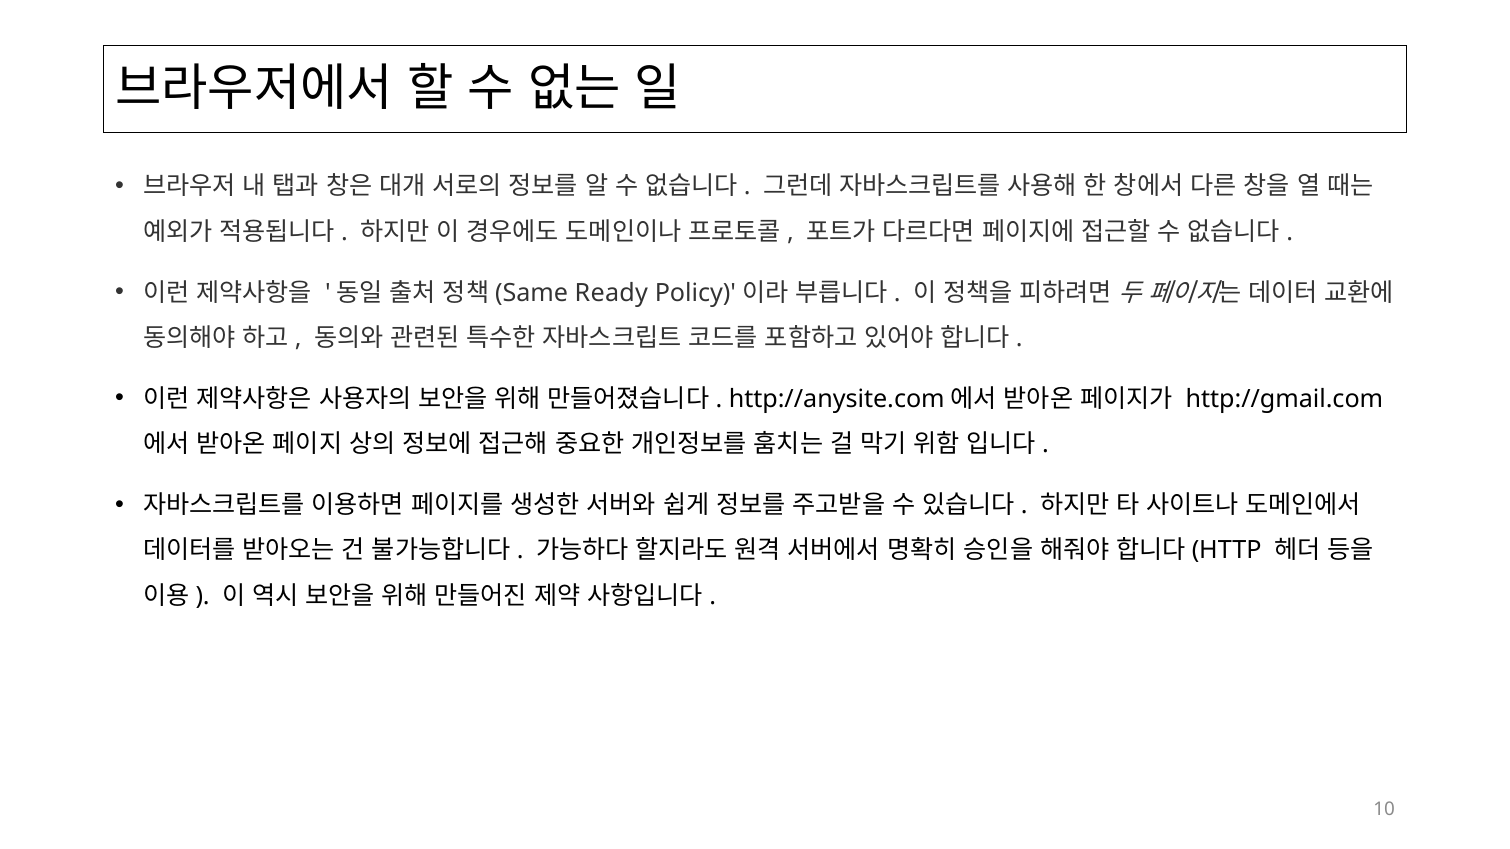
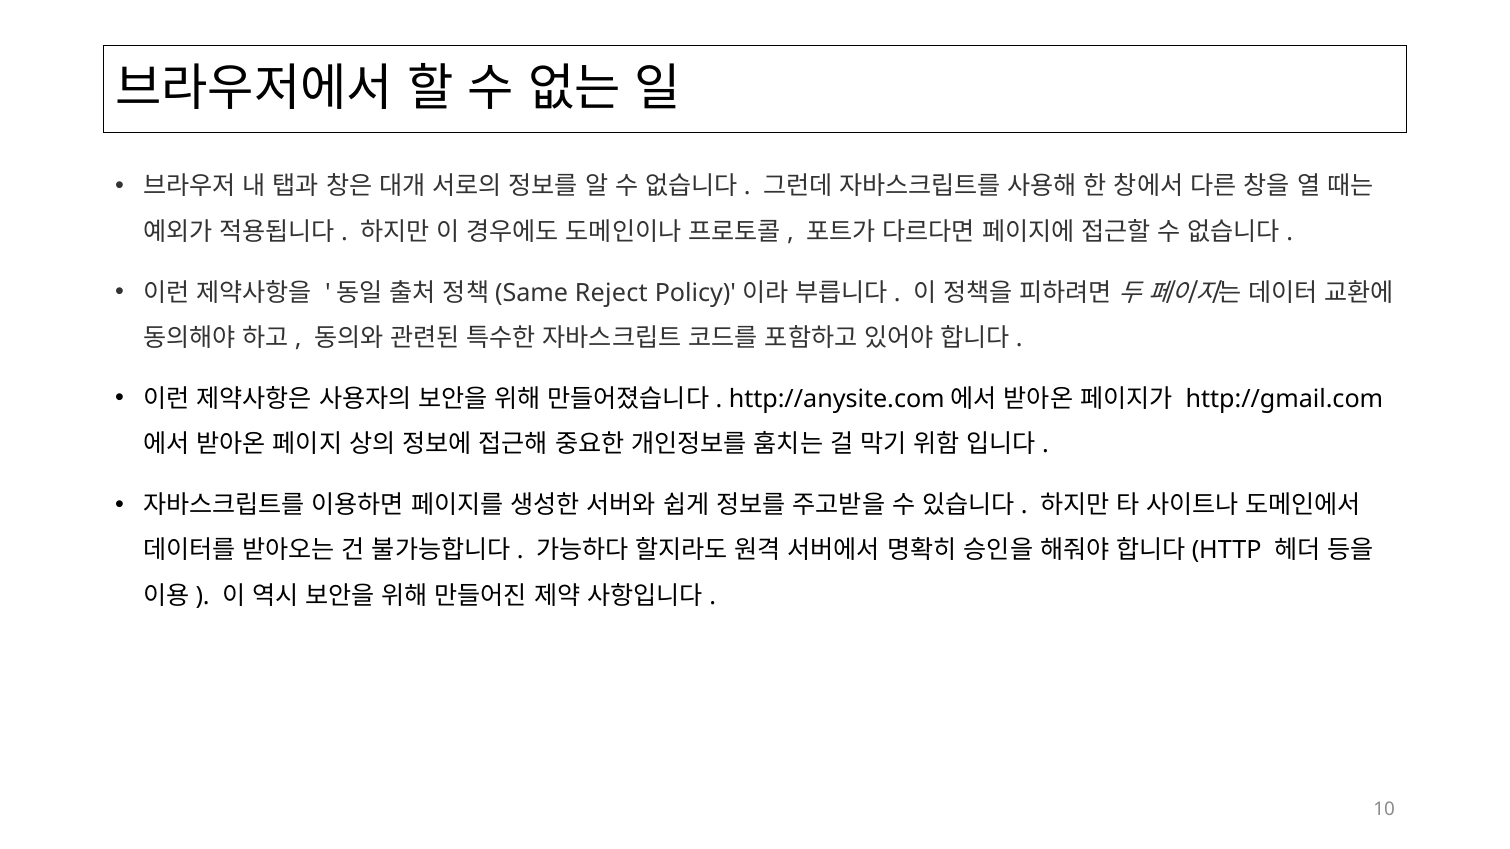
Ready: Ready -> Reject (611, 293)
